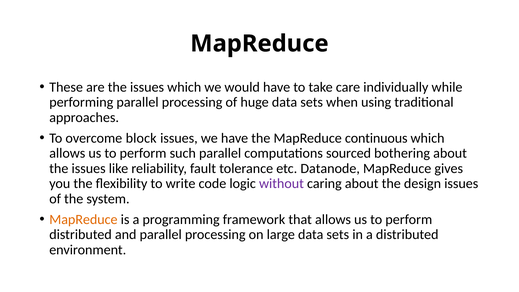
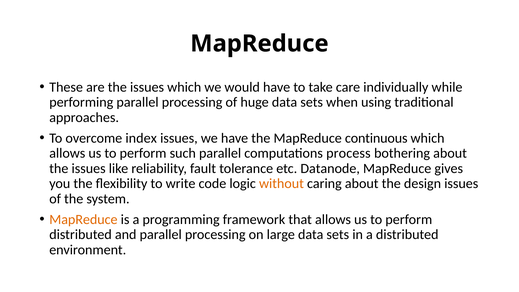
block: block -> index (141, 138)
sourced: sourced -> process (348, 153)
without colour: purple -> orange (281, 184)
